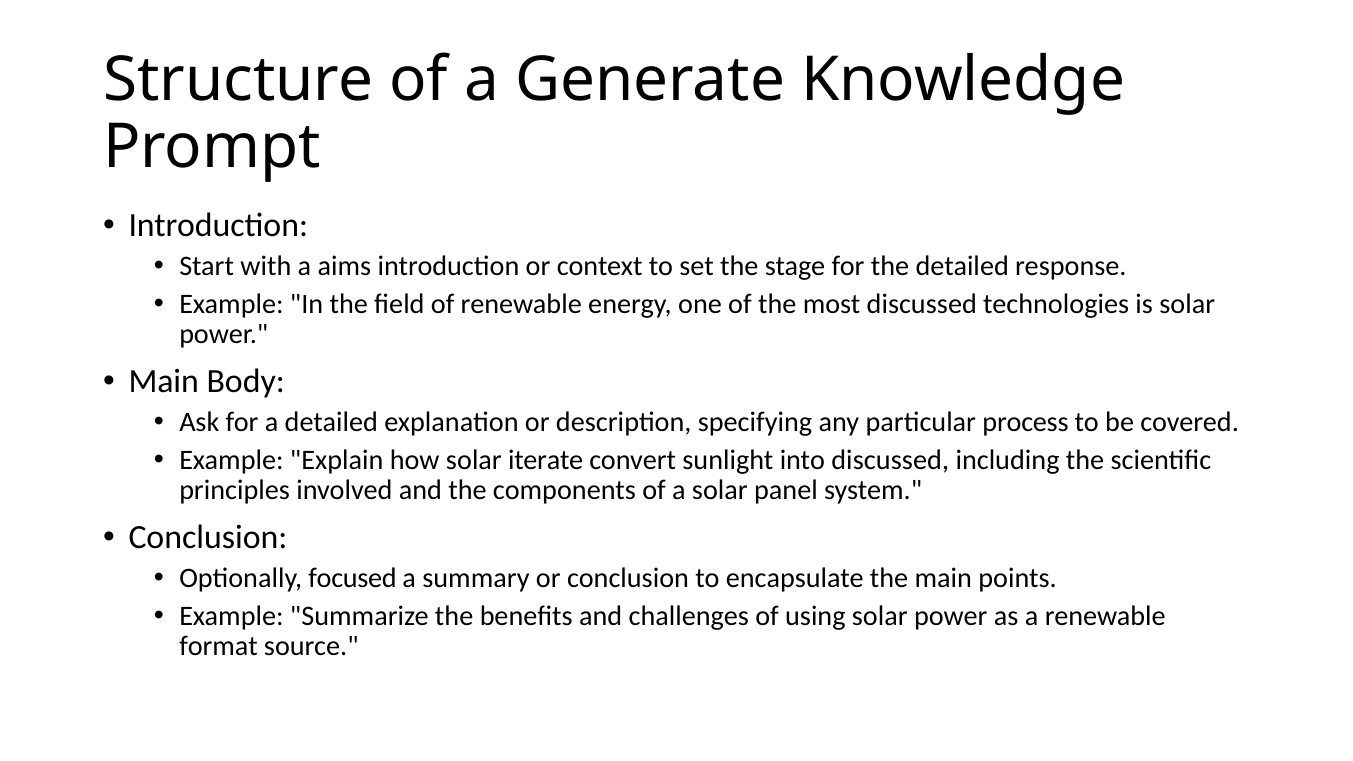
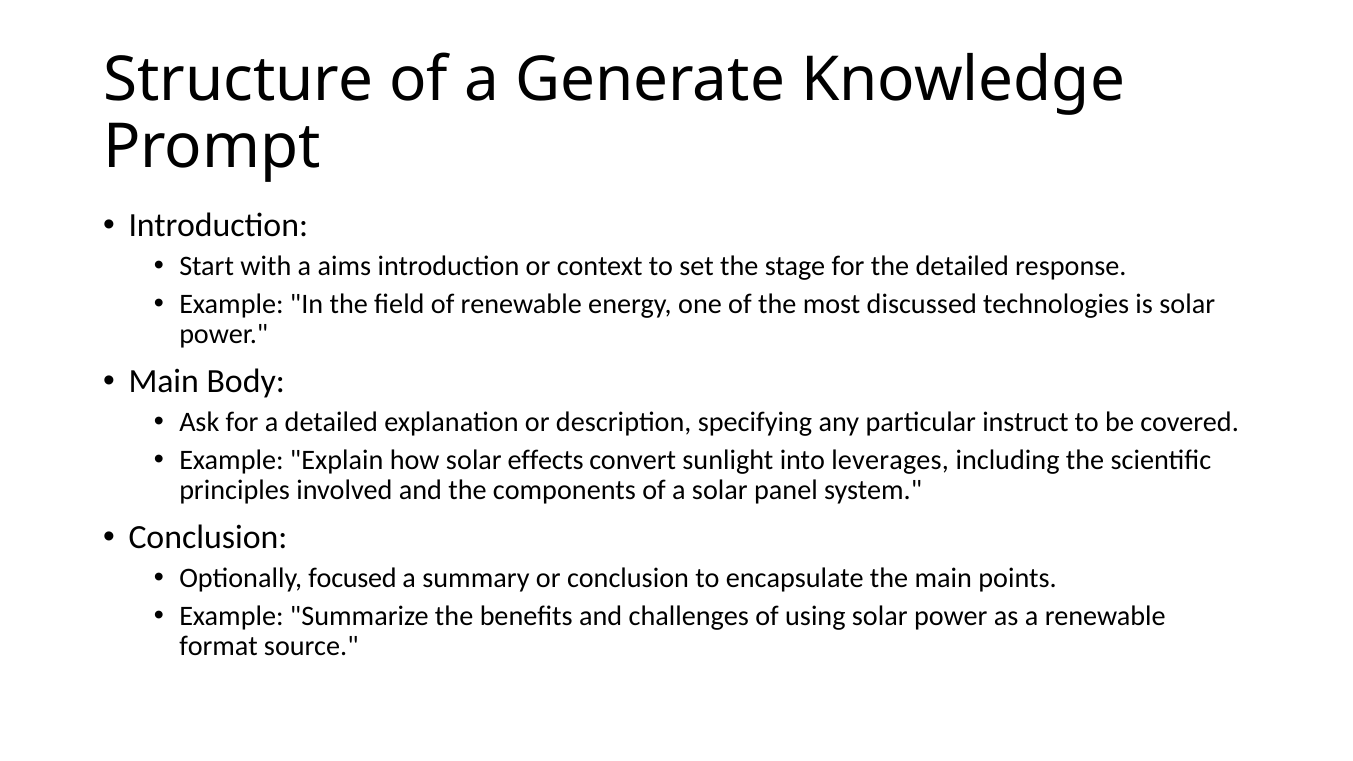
process: process -> instruct (1026, 422)
iterate: iterate -> effects (546, 460)
into discussed: discussed -> leverages (890, 460)
